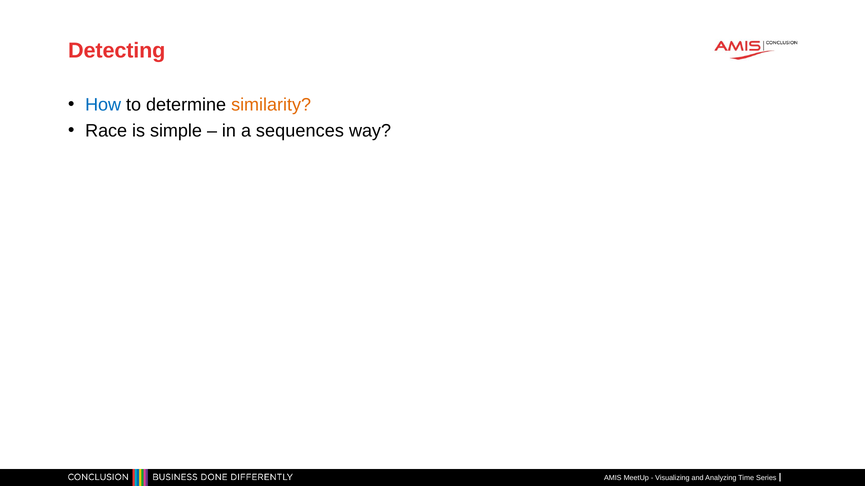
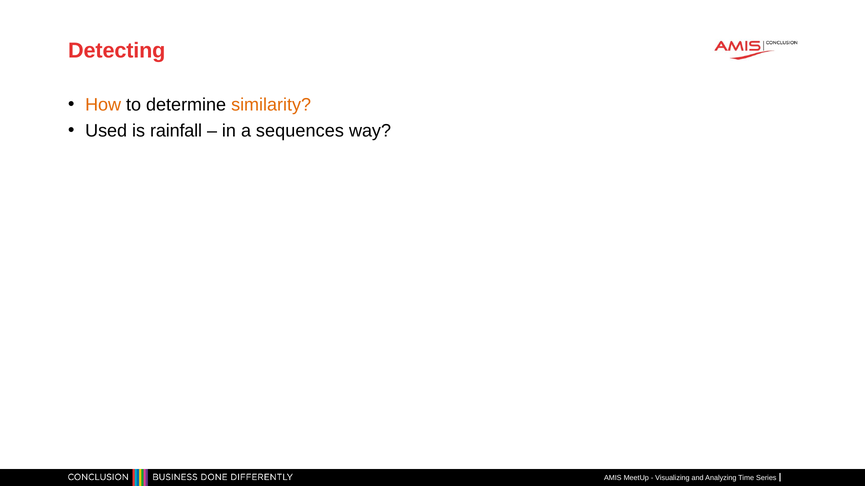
How colour: blue -> orange (103, 105)
Race: Race -> Used (106, 131)
simple: simple -> rainfall (176, 131)
